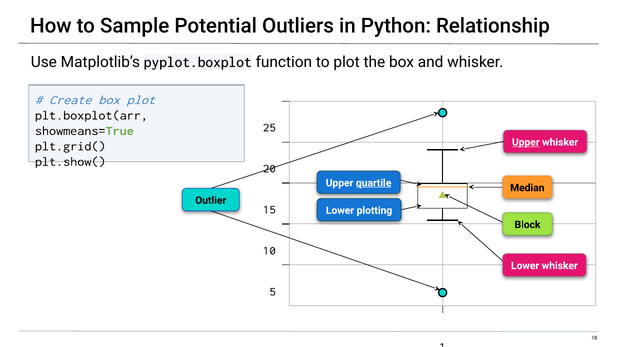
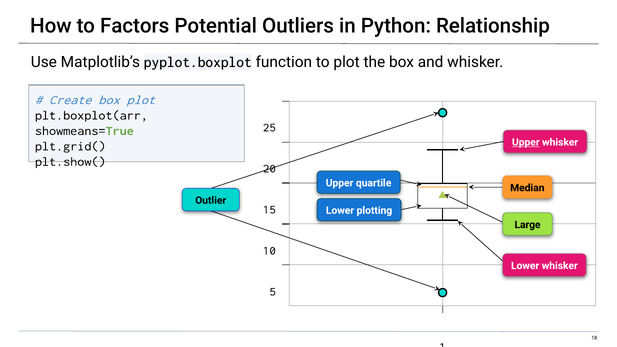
Sample: Sample -> Factors (135, 26)
quartile underline: present -> none (374, 183)
Block: Block -> Large (528, 225)
